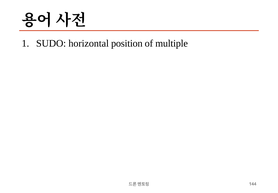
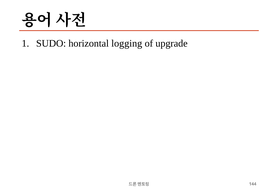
position: position -> logging (127, 43)
multiple: multiple -> upgrade (172, 43)
